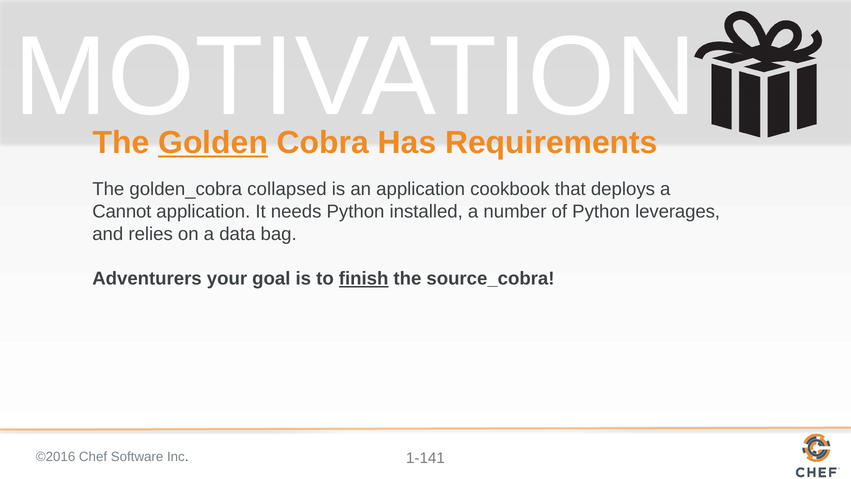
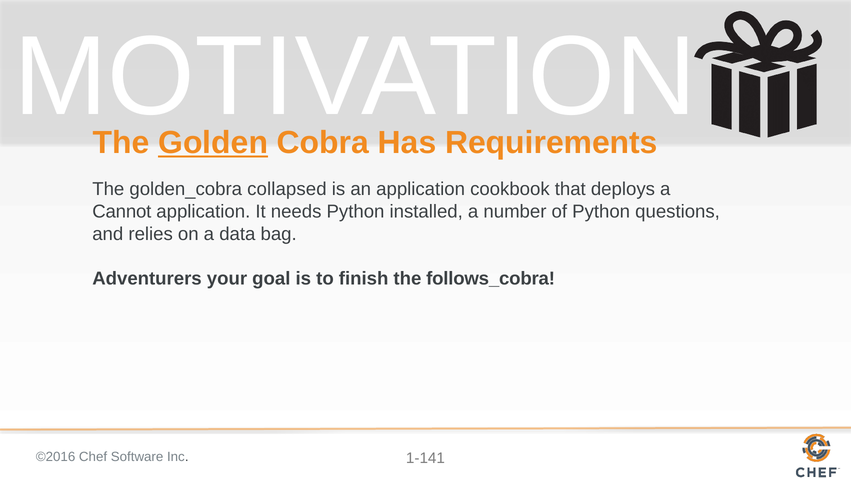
leverages: leverages -> questions (678, 212)
finish underline: present -> none (364, 279)
source_cobra: source_cobra -> follows_cobra (491, 279)
